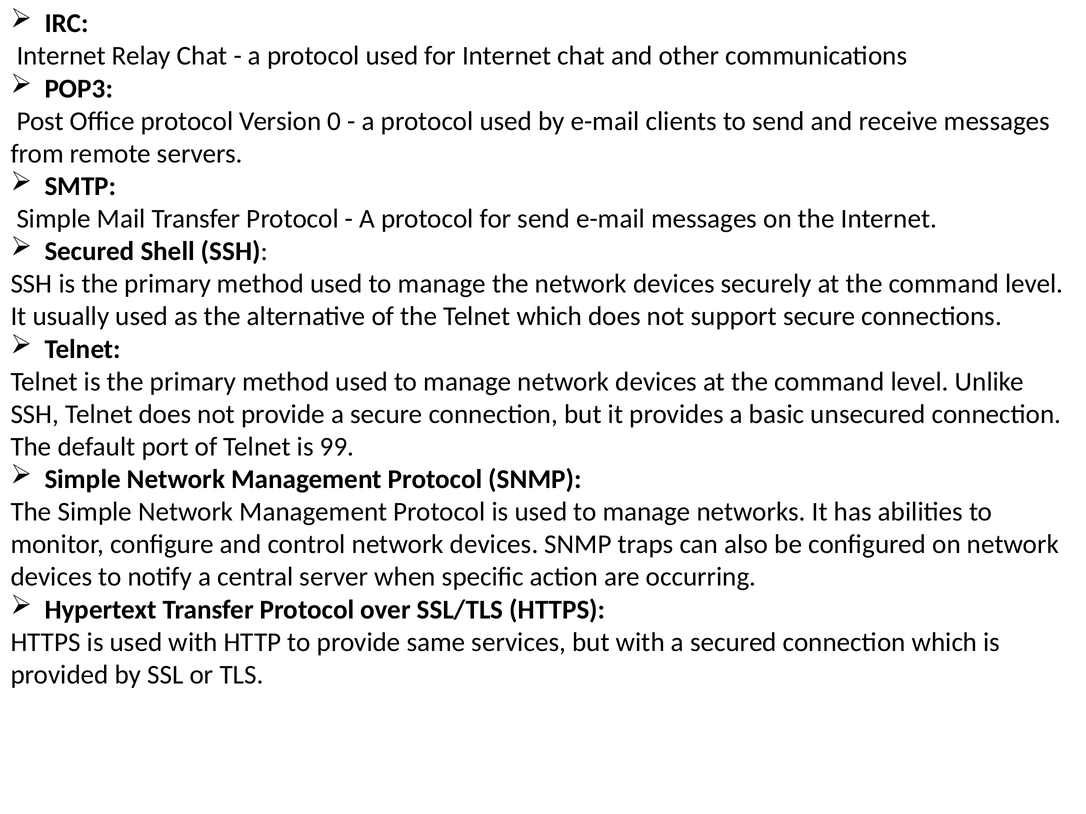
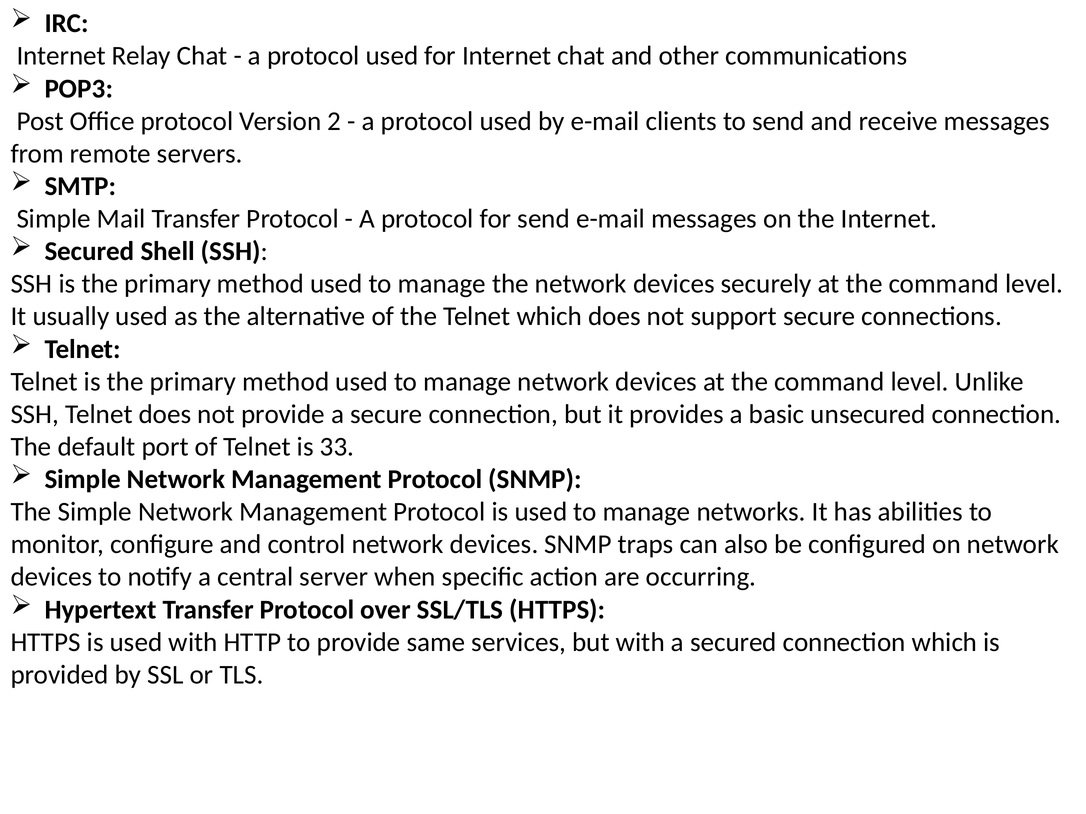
0: 0 -> 2 (334, 121)
99: 99 -> 33 (337, 447)
